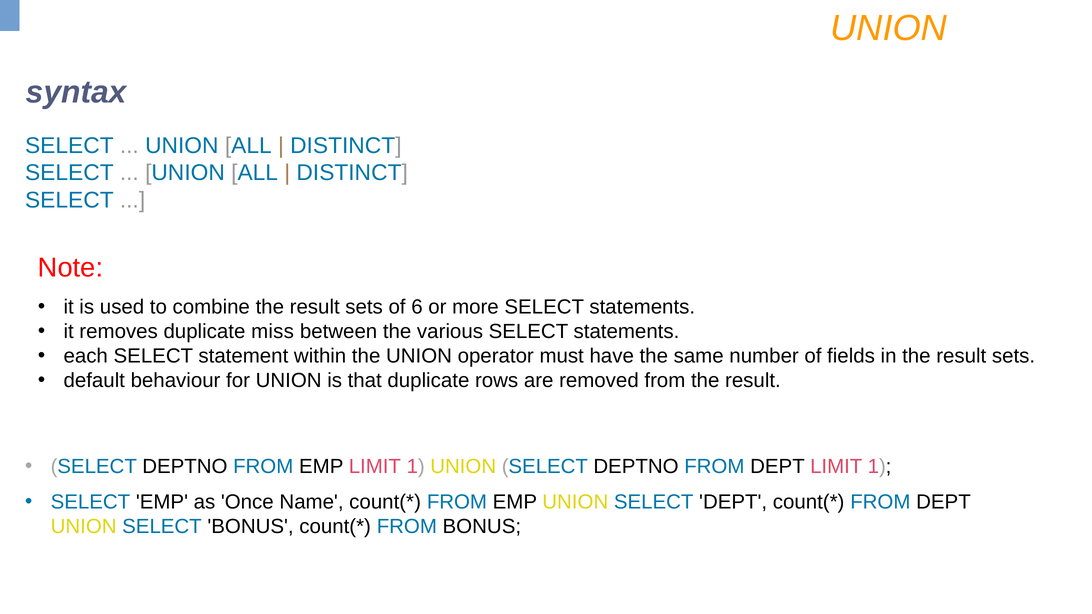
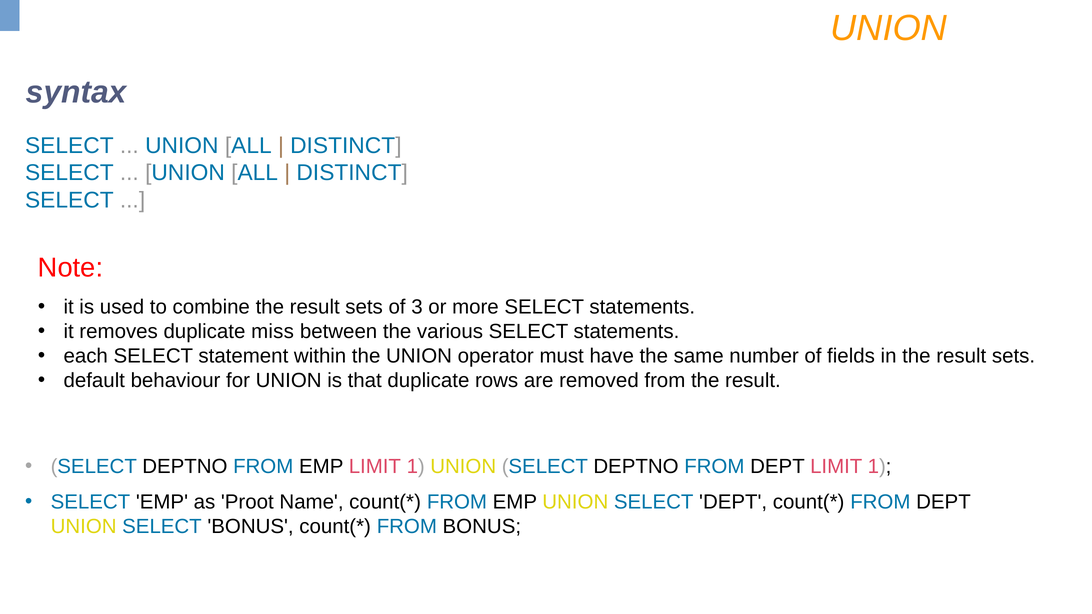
6: 6 -> 3 (417, 307)
Once: Once -> Proot (247, 502)
